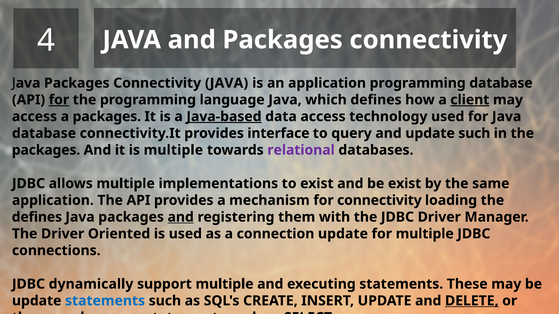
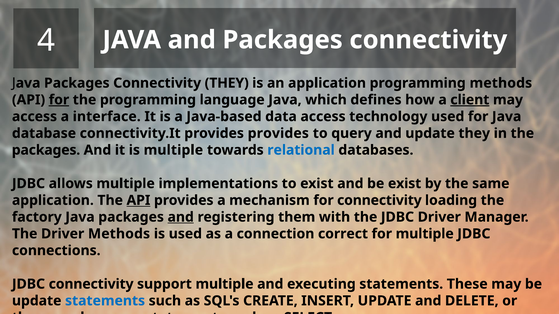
Connectivity JAVA: JAVA -> THEY (227, 83)
programming database: database -> methods (501, 83)
a packages: packages -> interface (107, 117)
Java-based underline: present -> none (224, 117)
provides interface: interface -> provides (278, 133)
update such: such -> they (474, 133)
relational colour: purple -> blue (301, 150)
API underline: none -> present (138, 201)
defines: defines -> factory (37, 217)
Driver Oriented: Oriented -> Methods (119, 234)
connection update: update -> correct (343, 234)
JDBC dynamically: dynamically -> connectivity (91, 284)
DELETE underline: present -> none (472, 301)
